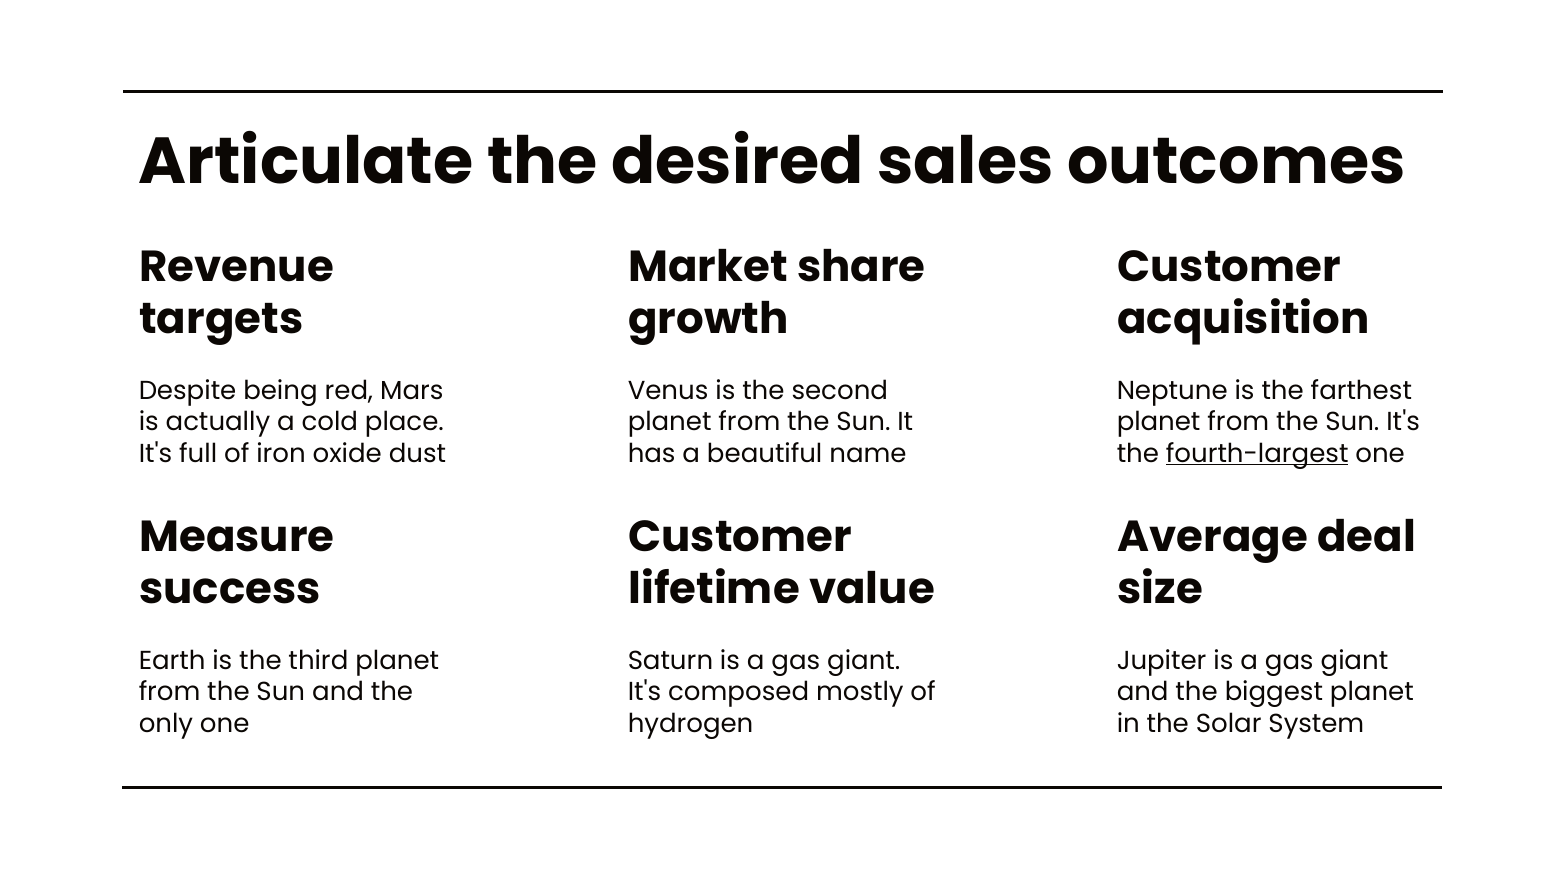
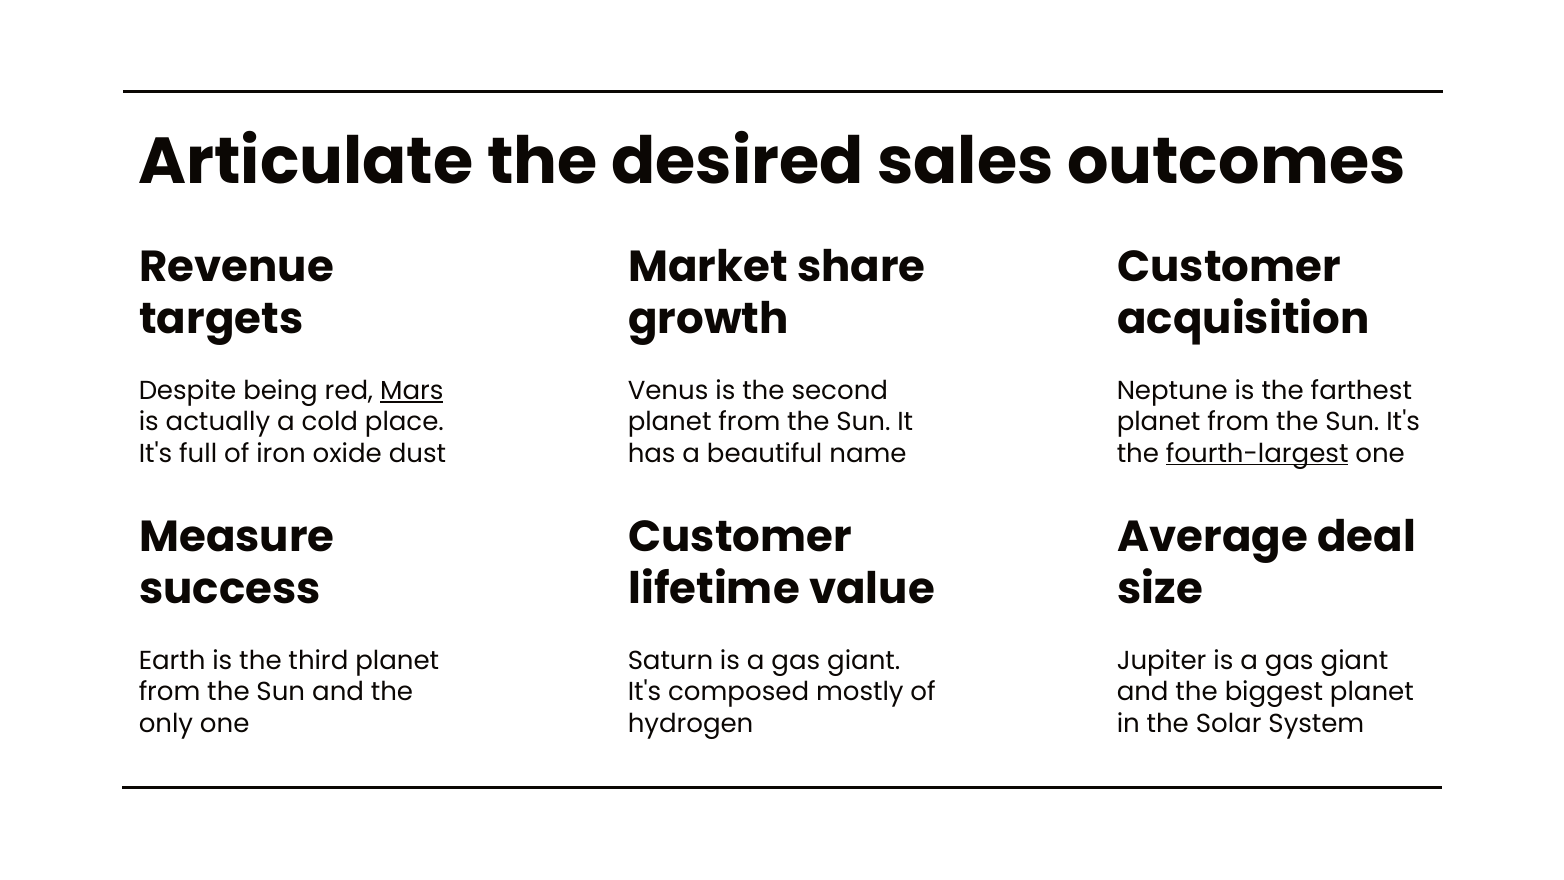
Mars underline: none -> present (412, 391)
